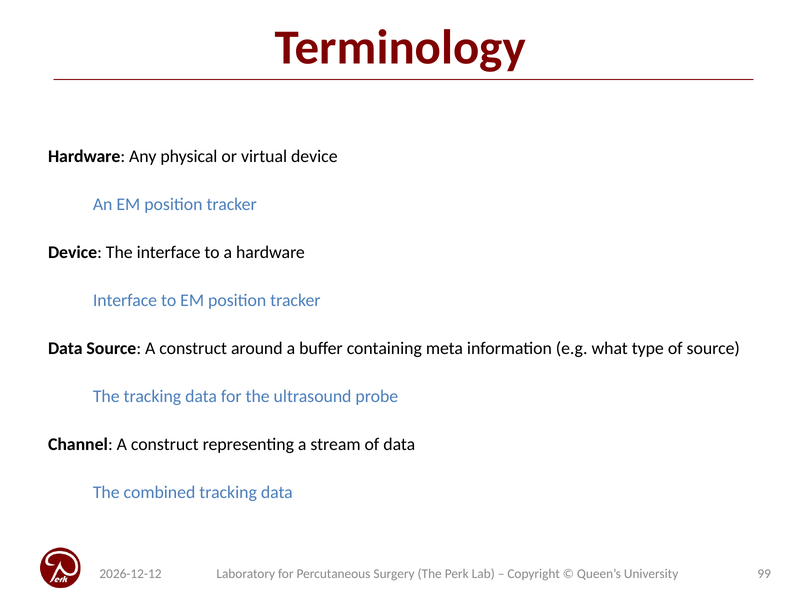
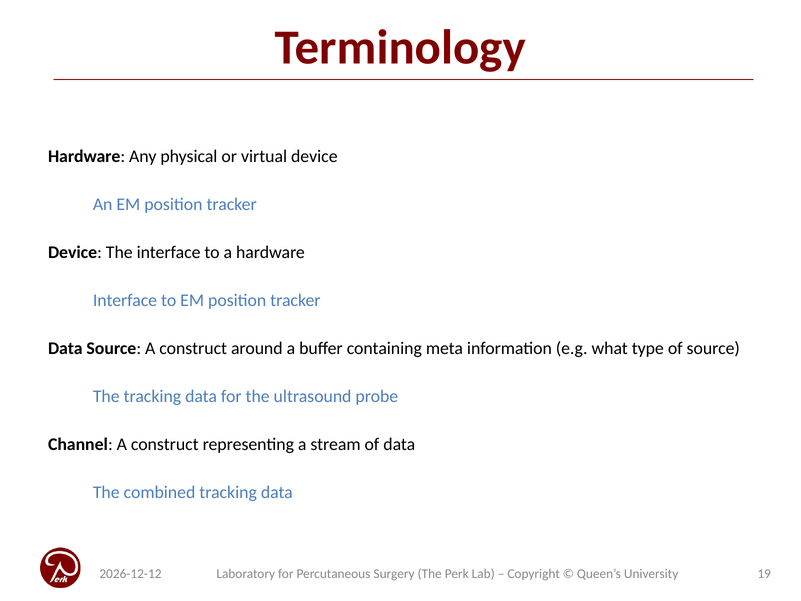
99: 99 -> 19 (764, 574)
